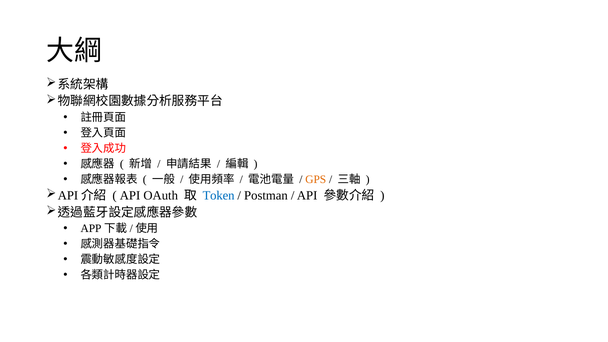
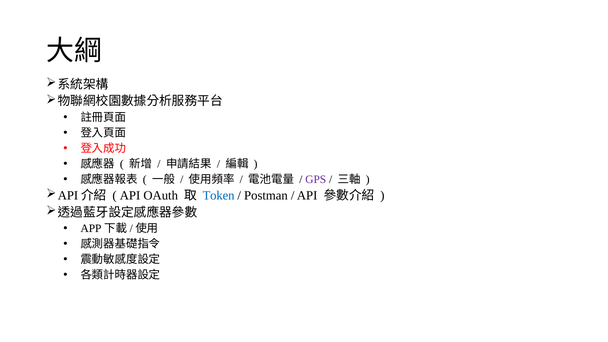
GPS colour: orange -> purple (316, 179)
